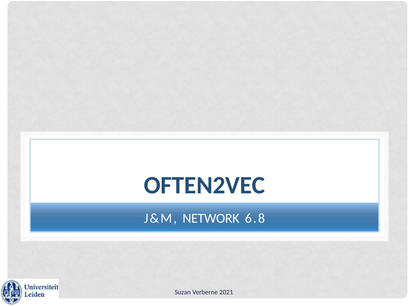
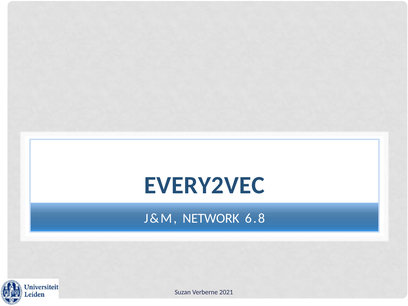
OFTEN2VEC: OFTEN2VEC -> EVERY2VEC (204, 185)
